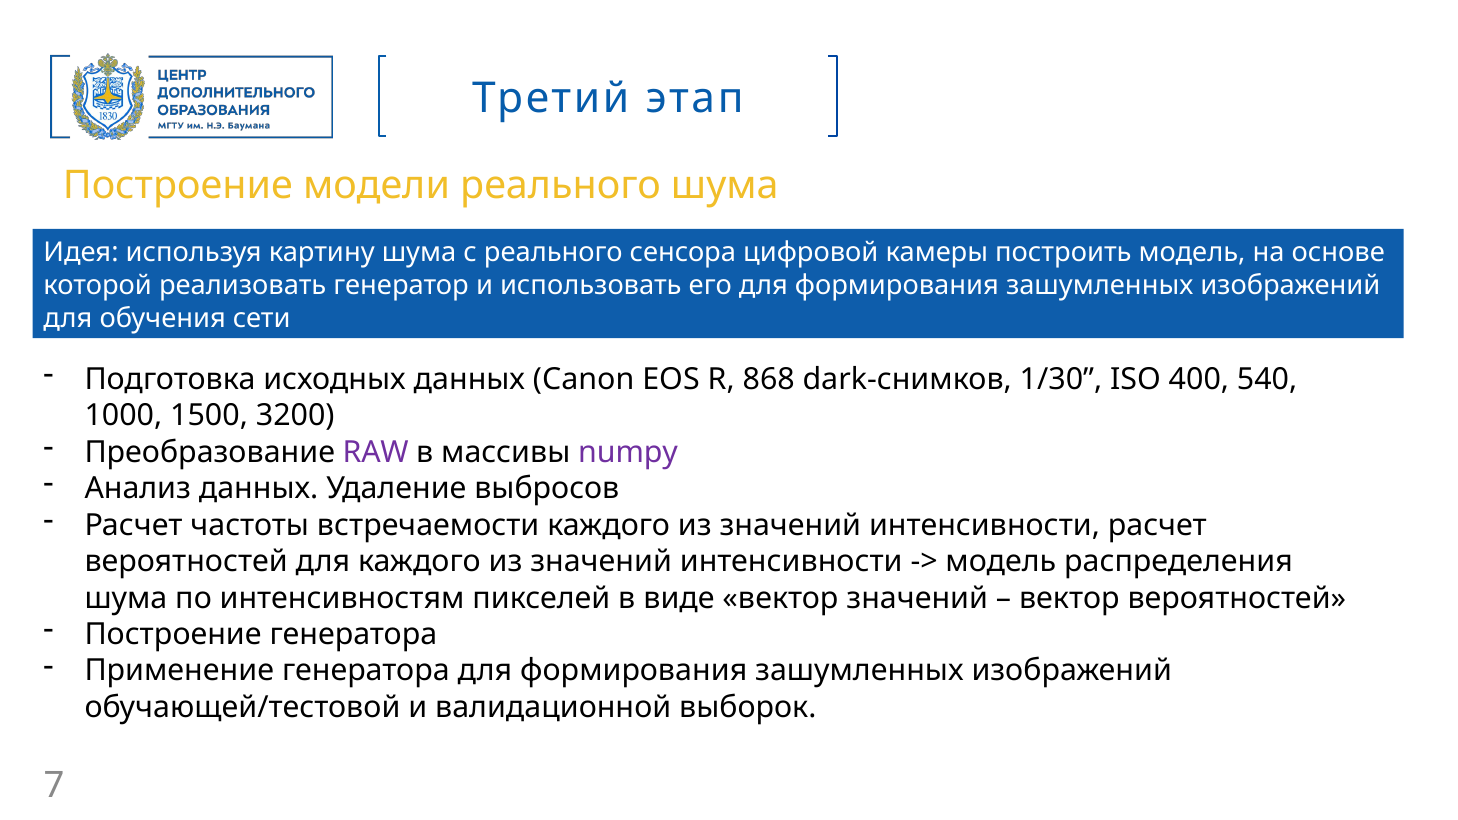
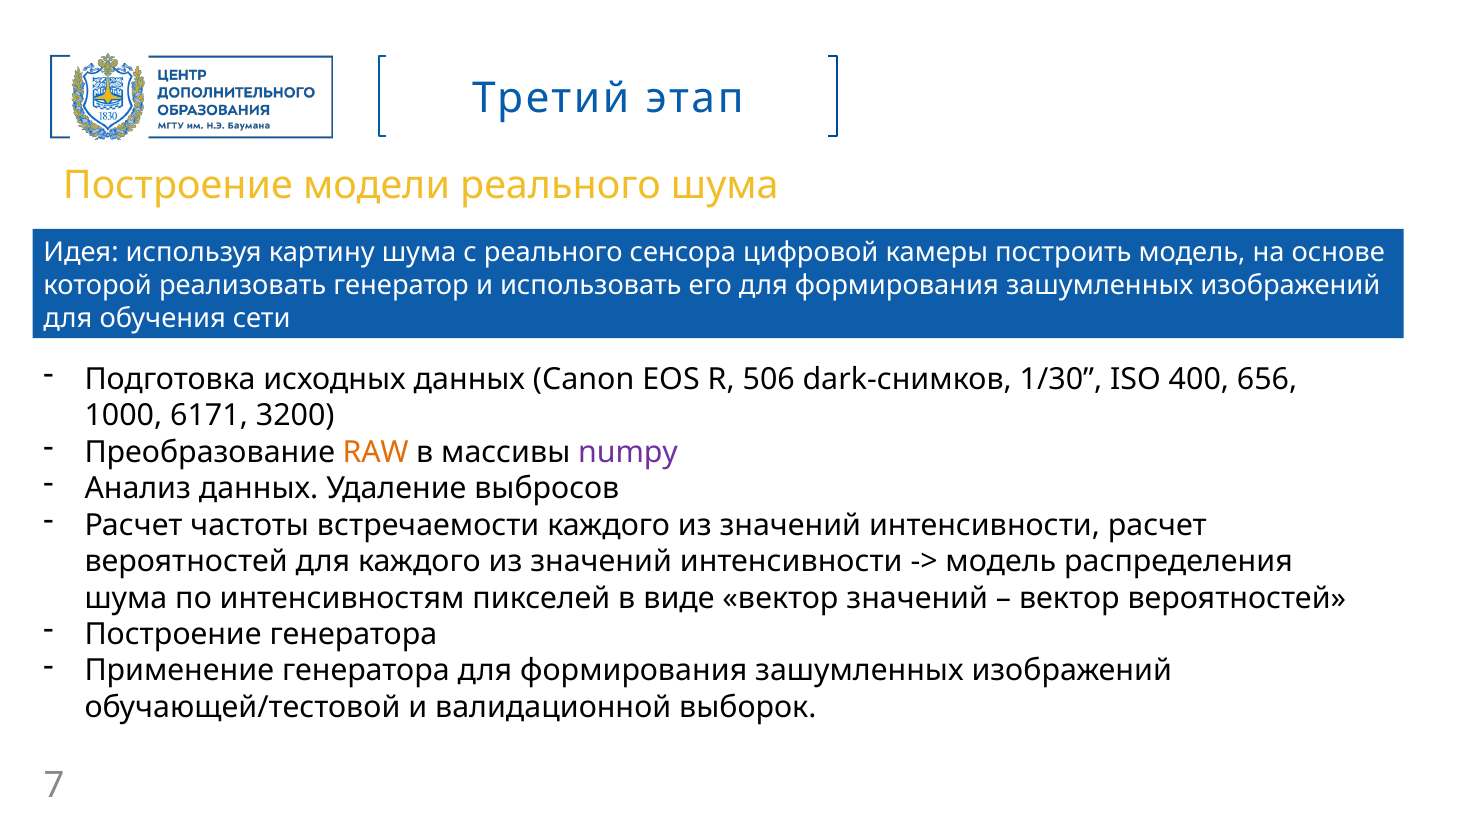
868: 868 -> 506 (769, 379)
540: 540 -> 656 (1267, 379)
1500: 1500 -> 6171 (209, 416)
RAW colour: purple -> orange (376, 452)
